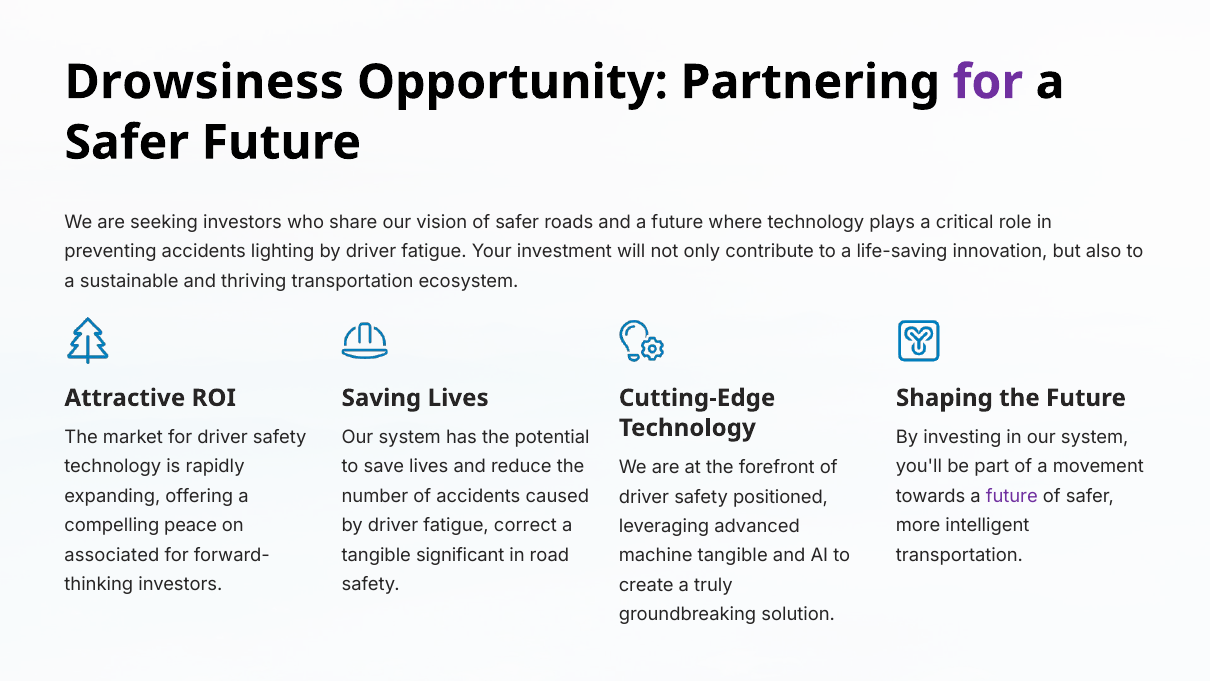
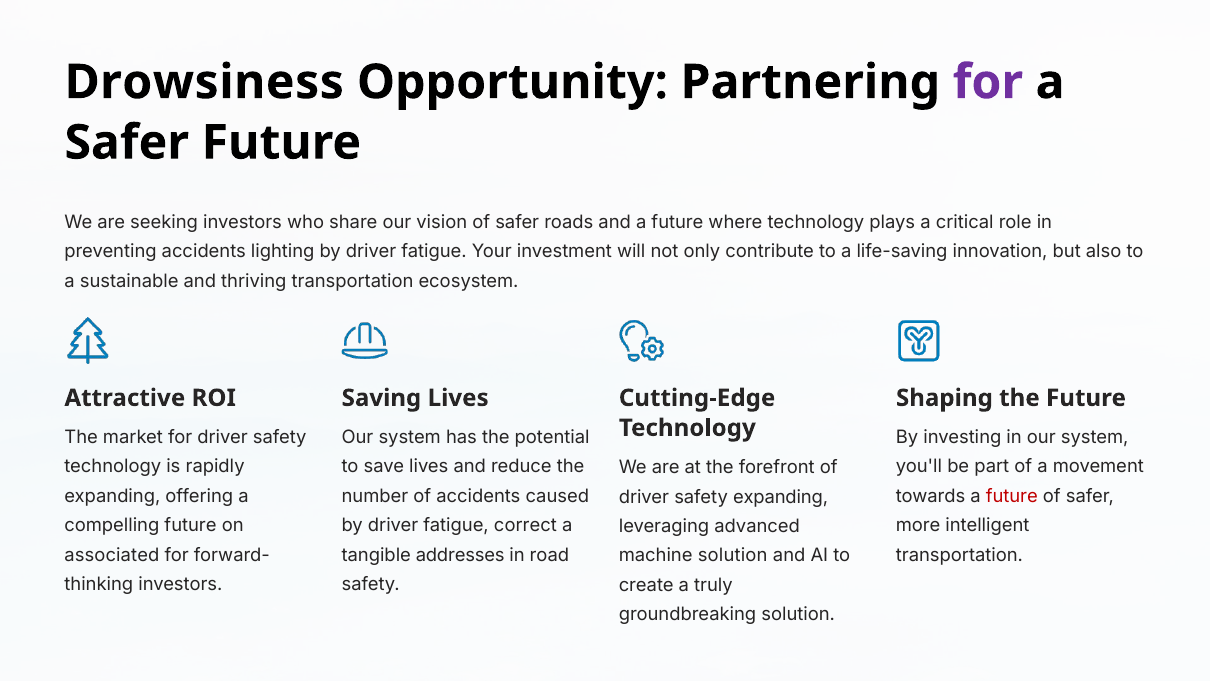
future colour: purple -> red (1012, 496)
safety positioned: positioned -> expanding (781, 497)
compelling peace: peace -> future (191, 525)
significant: significant -> addresses (460, 555)
machine tangible: tangible -> solution (733, 556)
